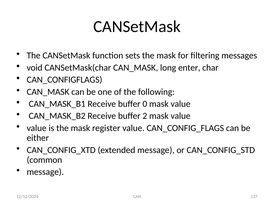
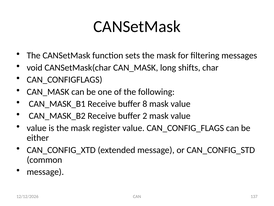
enter: enter -> shifts (189, 67)
0: 0 -> 8 (145, 104)
